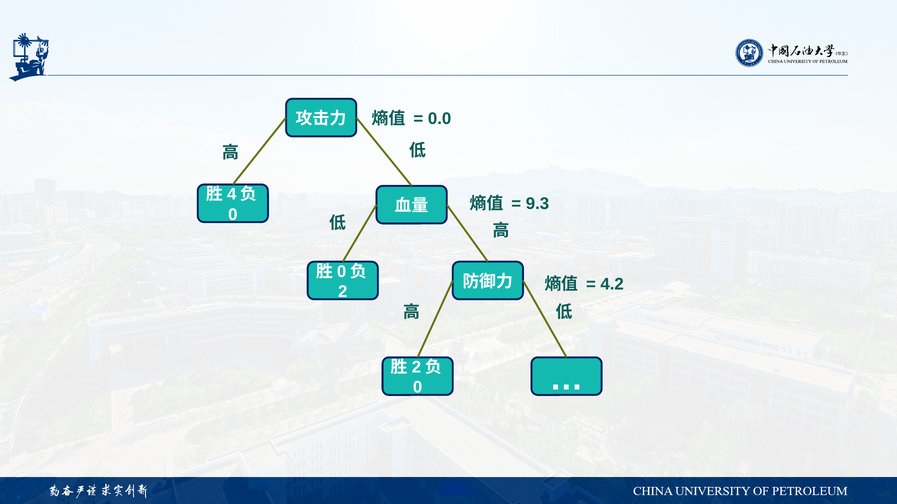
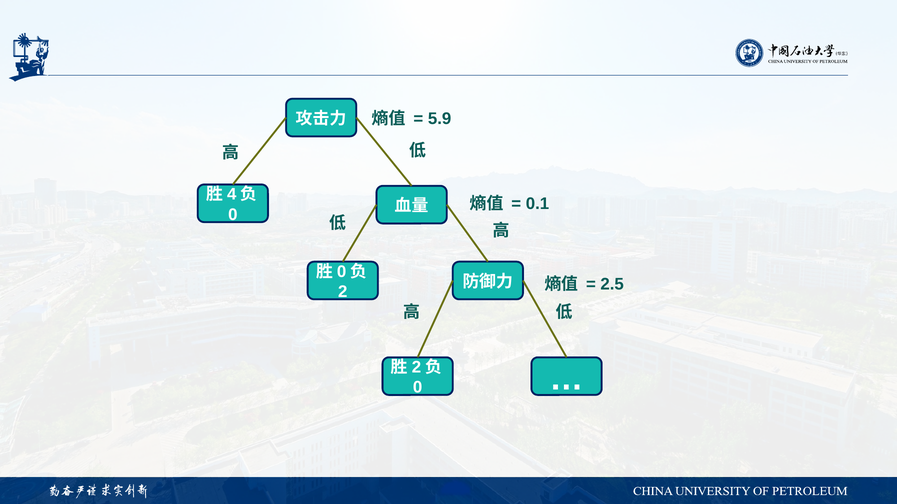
0.0: 0.0 -> 5.9 (440, 119)
9.3: 9.3 -> 0.1 (537, 204)
4.2: 4.2 -> 2.5 (612, 284)
